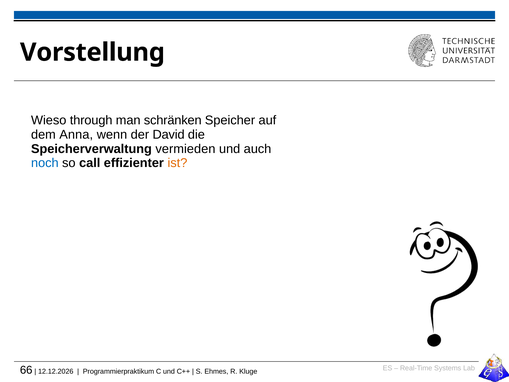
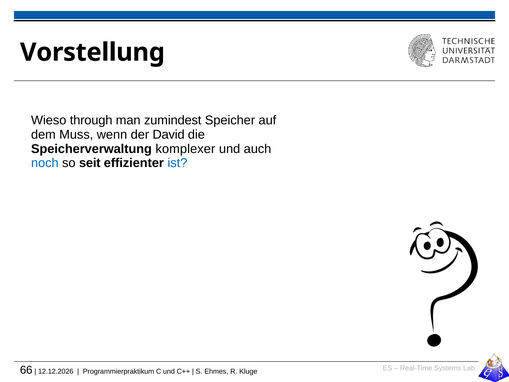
schränken: schränken -> zumindest (173, 120)
Anna: Anna -> Muss (76, 134)
vermieden: vermieden -> komplexer (185, 149)
call: call -> seit (90, 163)
ist colour: orange -> blue (177, 163)
